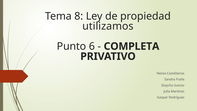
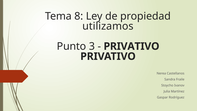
6: 6 -> 3 (92, 46)
COMPLETA: COMPLETA -> PRIVATIVO (131, 46)
